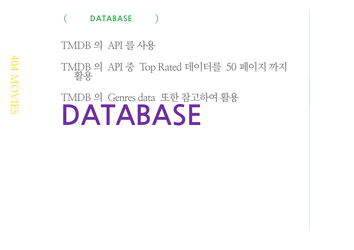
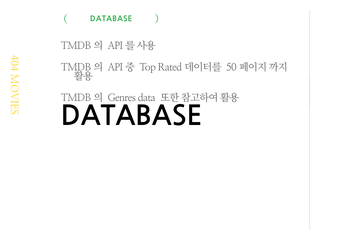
DATABASE colour: purple -> black (132, 116)
